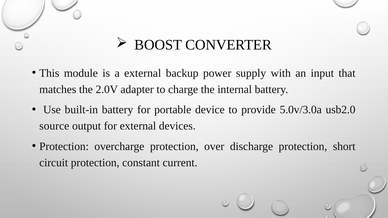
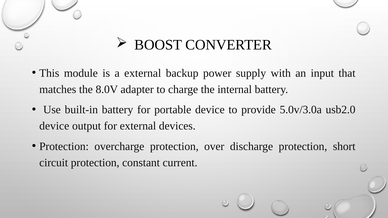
2.0V: 2.0V -> 8.0V (107, 89)
source: source -> device (54, 126)
